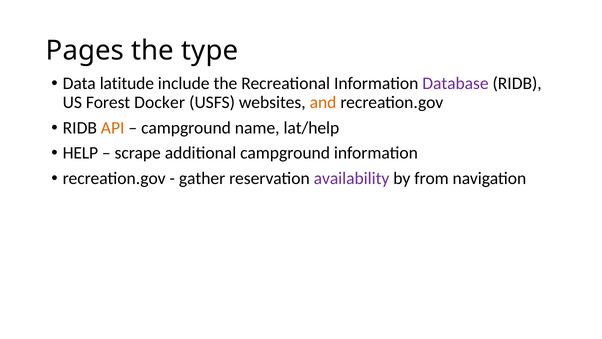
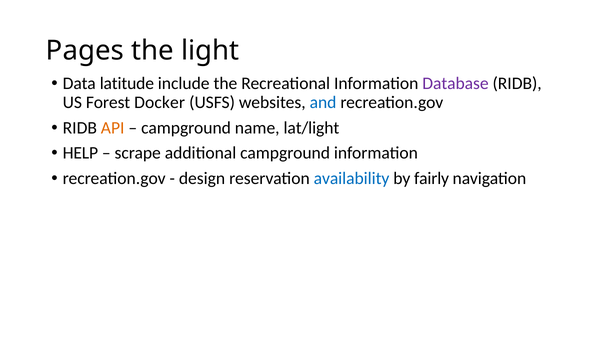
type: type -> light (210, 51)
and colour: orange -> blue (323, 103)
lat/help: lat/help -> lat/light (311, 128)
gather: gather -> design (202, 178)
availability colour: purple -> blue (352, 178)
from: from -> fairly (432, 178)
